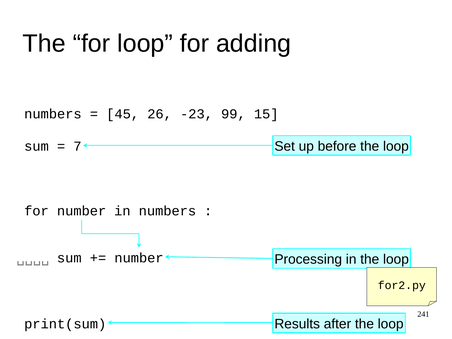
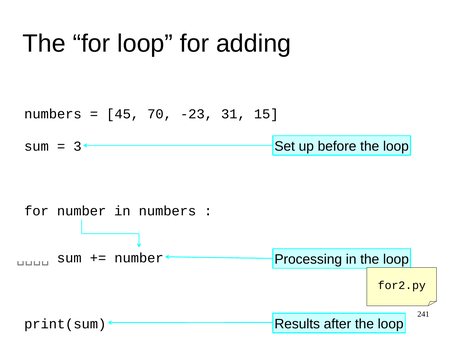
26: 26 -> 70 (160, 114)
99: 99 -> 31 (233, 114)
7: 7 -> 3 (78, 146)
